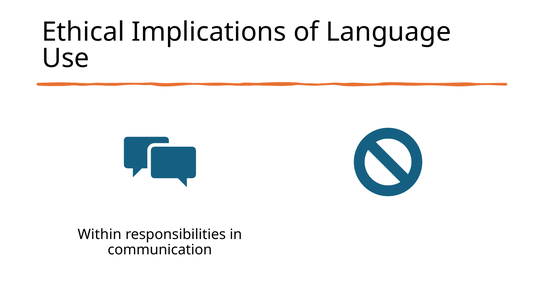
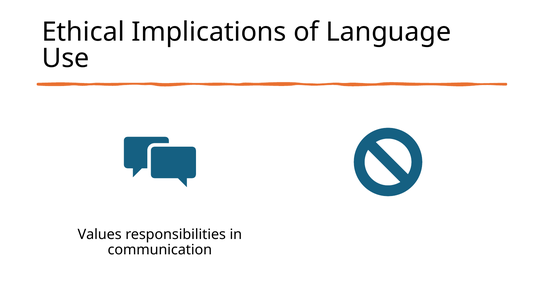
Within: Within -> Values (100, 235)
